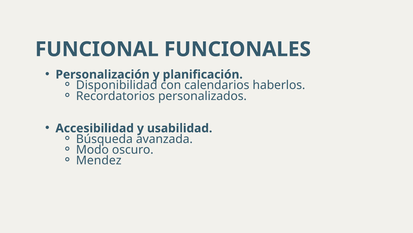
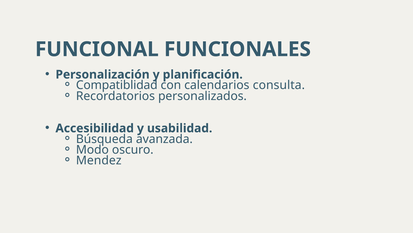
Disponibilidad: Disponibilidad -> Compatiblidad (117, 85)
haberlos: haberlos -> consulta (279, 85)
